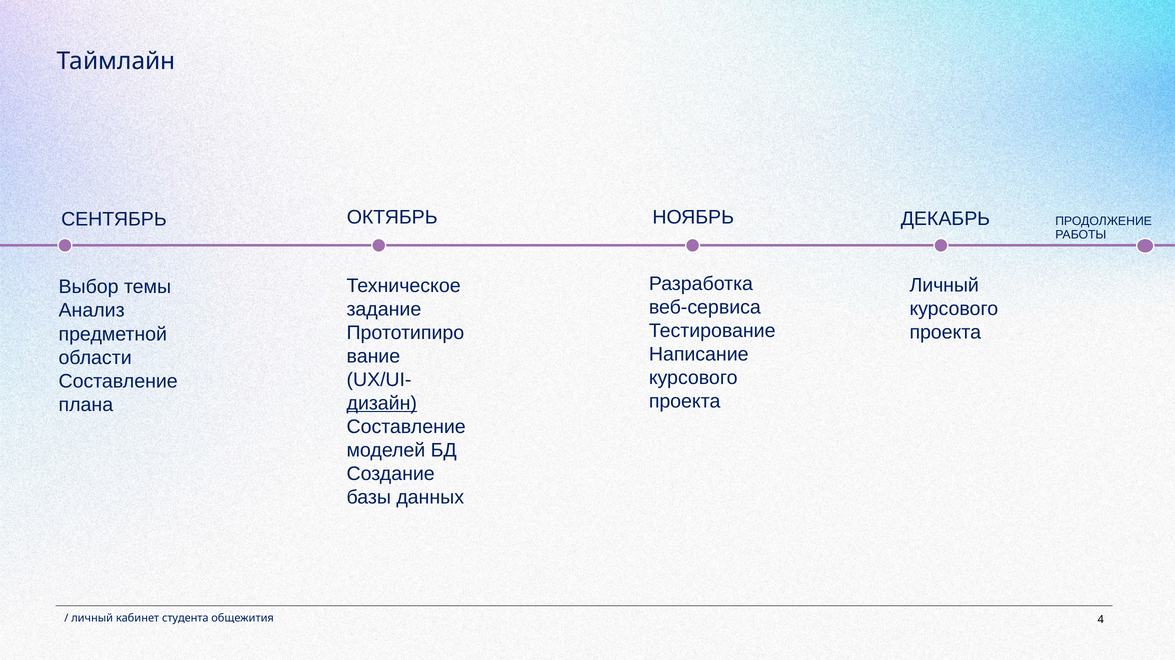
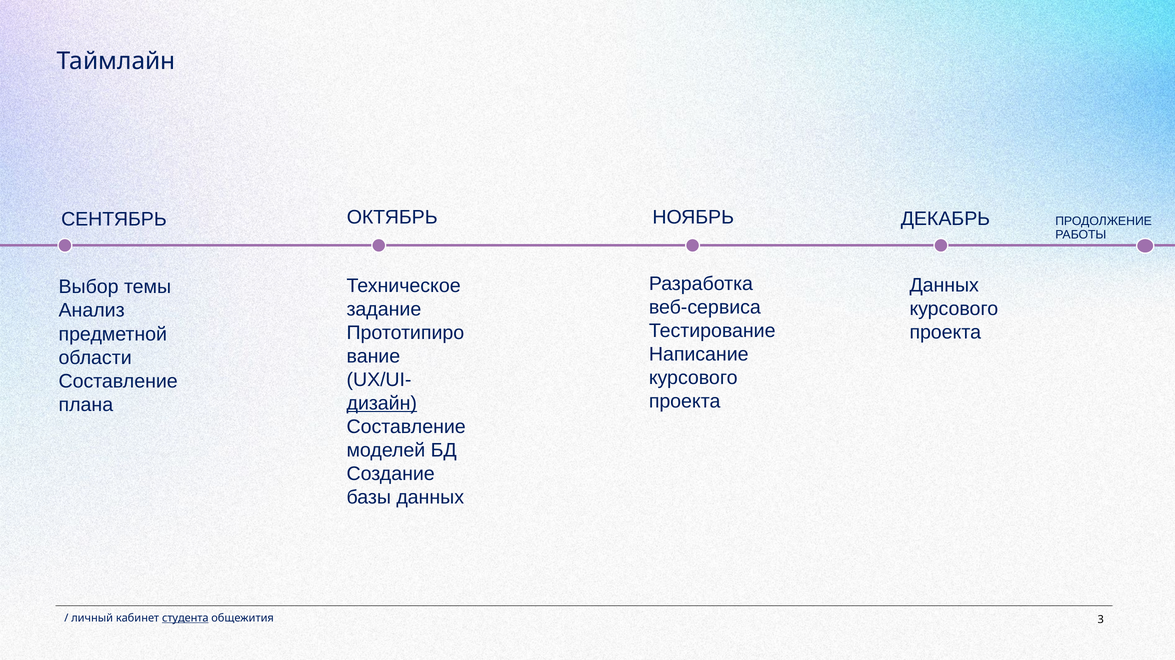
Личный: Личный -> Данных (944, 286)
студента underline: none -> present (185, 619)
4: 4 -> 3 (1101, 620)
